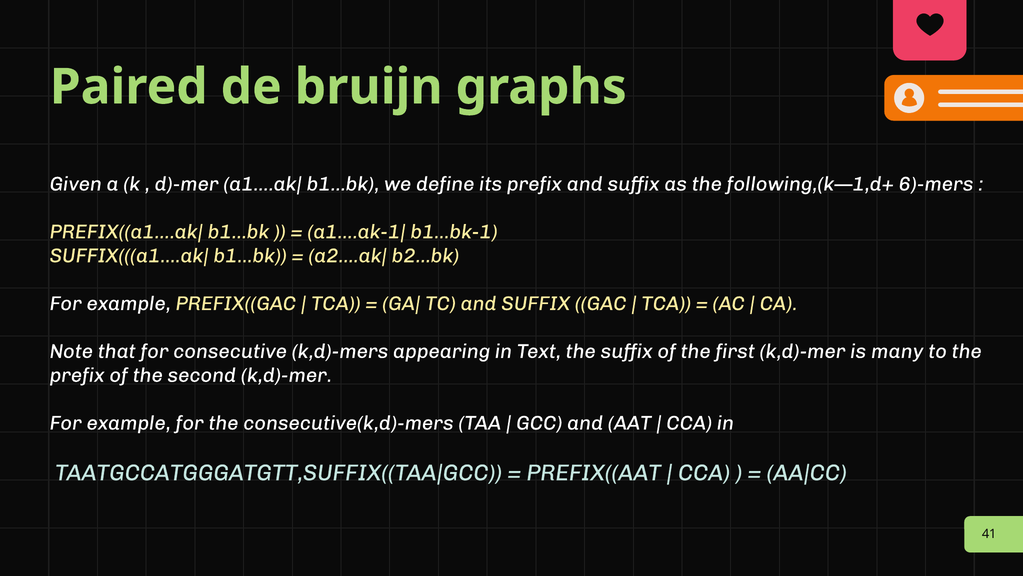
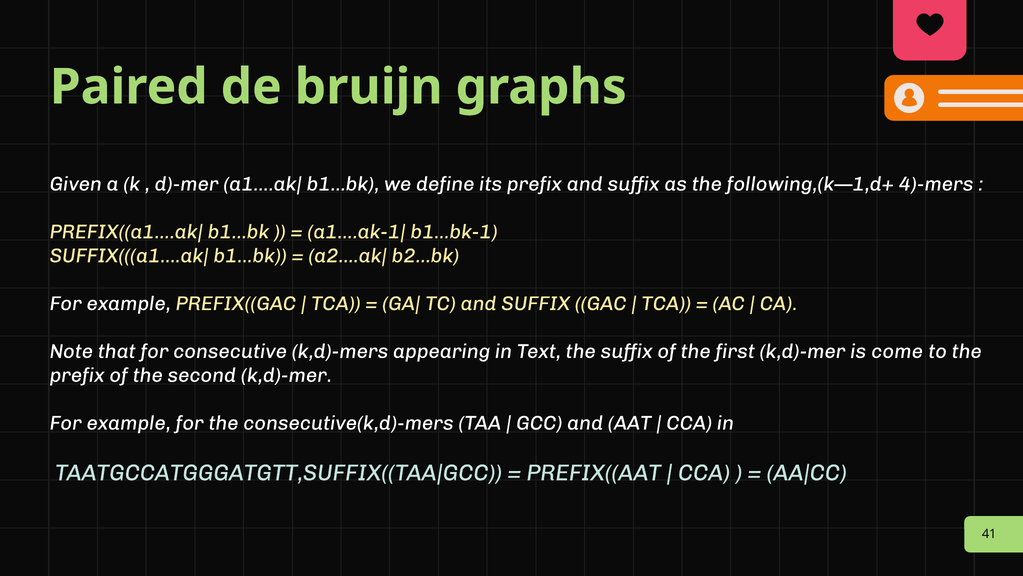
6)-mers: 6)-mers -> 4)-mers (936, 184)
many: many -> come (897, 351)
